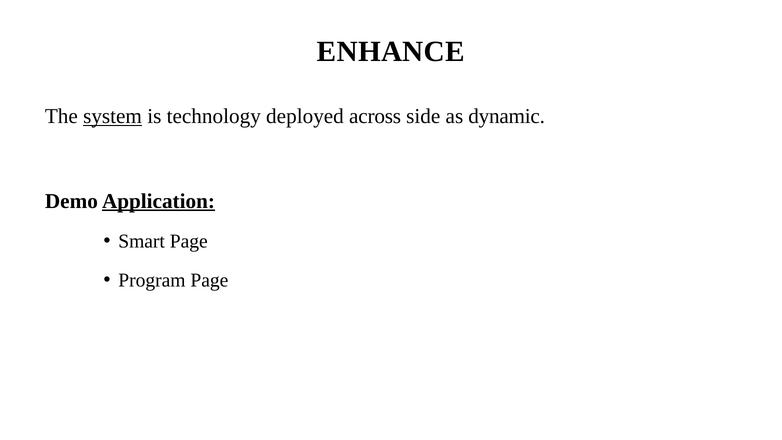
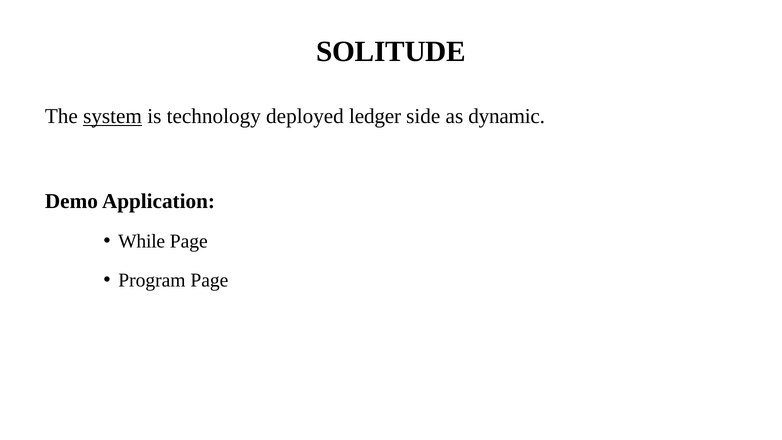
ENHANCE: ENHANCE -> SOLITUDE (391, 52)
across: across -> ledger (375, 116)
Application underline: present -> none (158, 201)
Smart: Smart -> While (142, 241)
